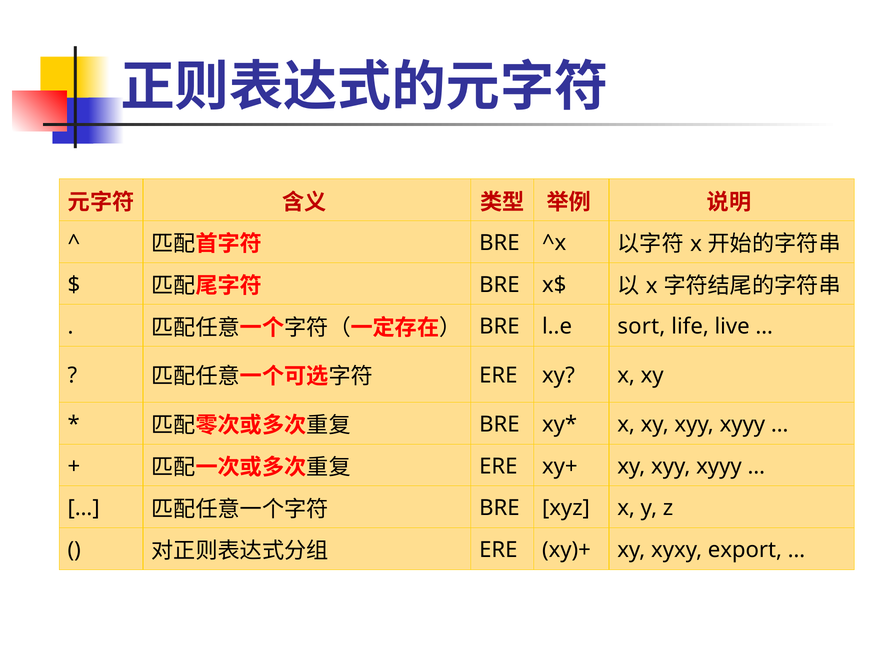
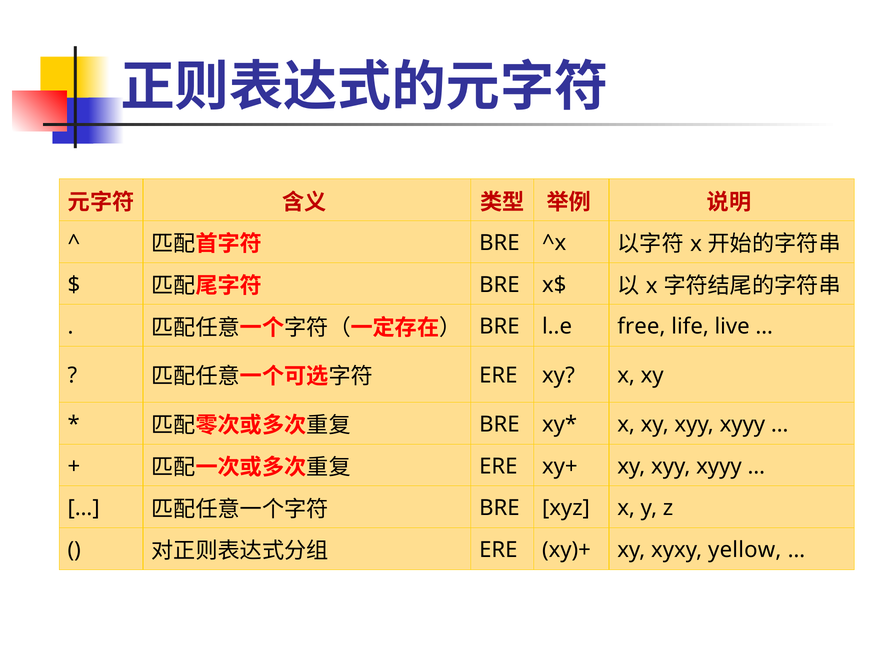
sort: sort -> free (641, 326)
export: export -> yellow (745, 550)
